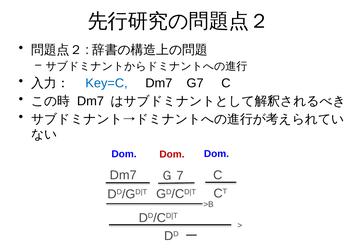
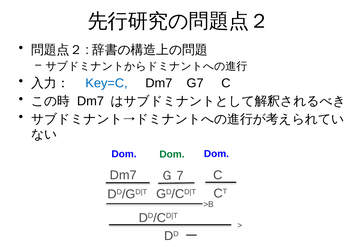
Dom colour: red -> green (172, 154)
